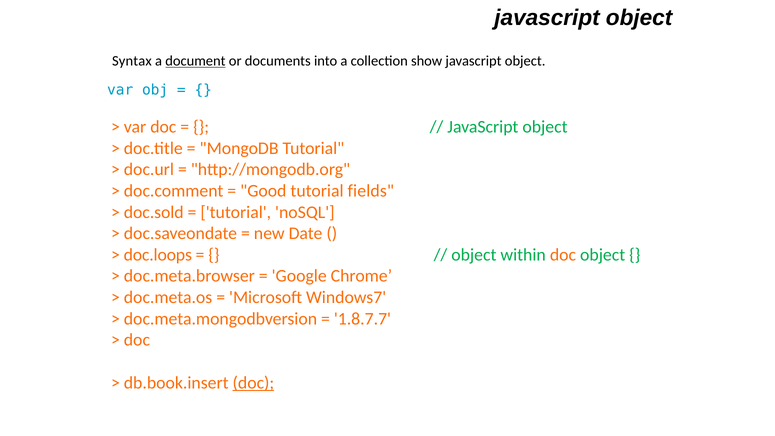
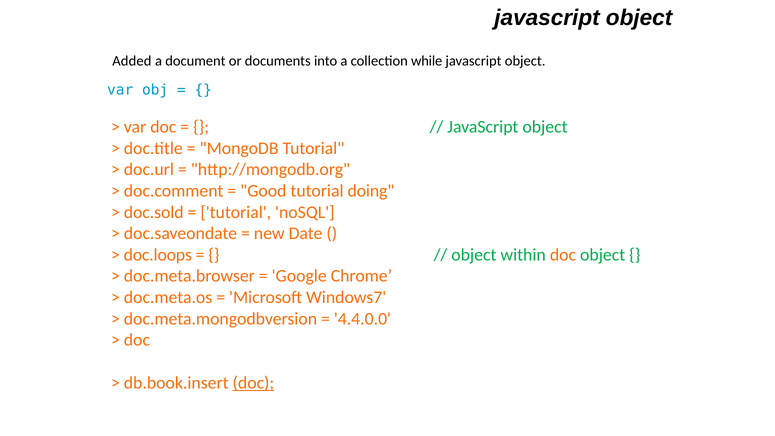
Syntax: Syntax -> Added (132, 61)
document underline: present -> none (195, 61)
show: show -> while (427, 61)
fields: fields -> doing (371, 191)
1.8.7.7: 1.8.7.7 -> 4.4.0.0 (362, 319)
